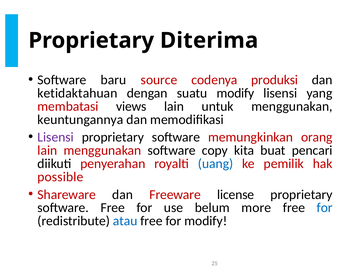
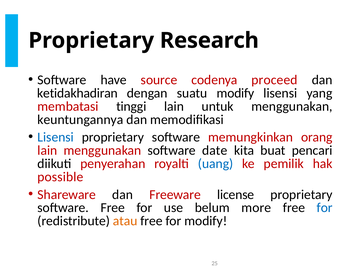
Diterima: Diterima -> Research (209, 40)
baru: baru -> have (114, 80)
produksi: produksi -> proceed (275, 80)
ketidaktahuan: ketidaktahuan -> ketidakhadiran (78, 93)
views: views -> tinggi (131, 106)
Lisensi colour: purple -> blue (56, 137)
copy: copy -> date (215, 150)
atau colour: blue -> orange (125, 221)
